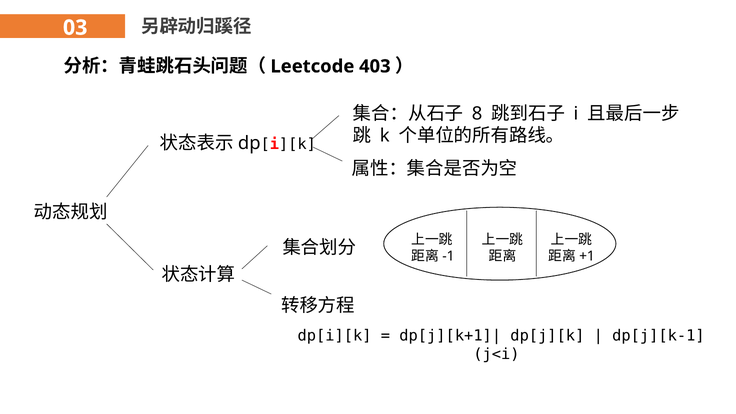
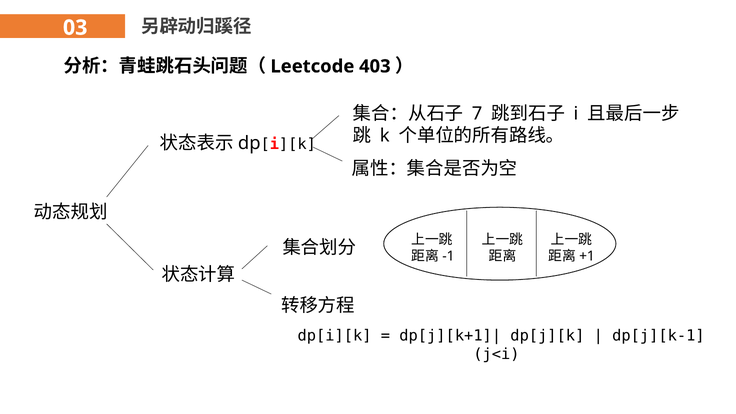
8: 8 -> 7 (477, 114)
